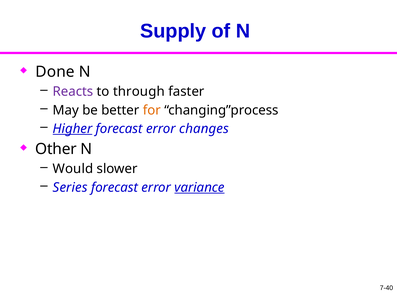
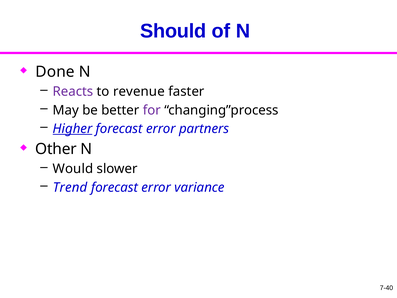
Supply: Supply -> Should (173, 31)
through: through -> revenue (139, 92)
for colour: orange -> purple (152, 110)
changes: changes -> partners (204, 129)
Series: Series -> Trend (70, 187)
variance underline: present -> none (199, 187)
